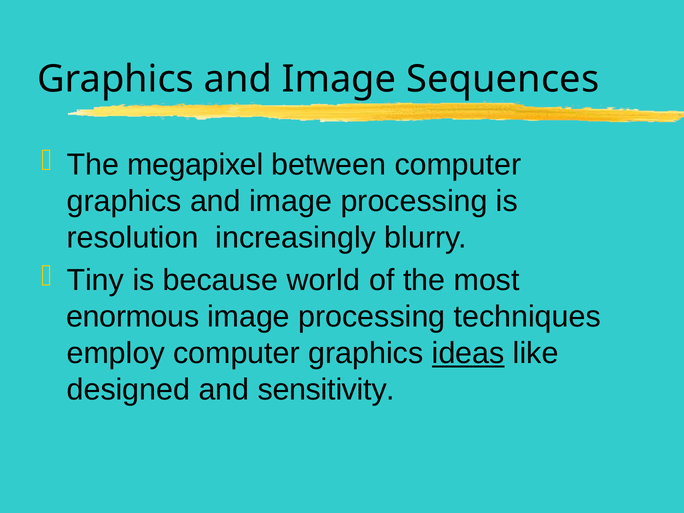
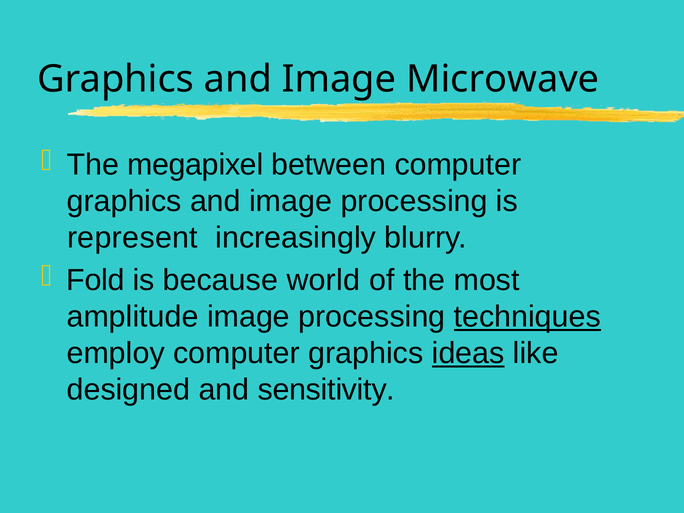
Sequences: Sequences -> Microwave (503, 79)
resolution: resolution -> represent (132, 238)
Tiny: Tiny -> Fold (96, 280)
enormous: enormous -> amplitude (133, 317)
techniques underline: none -> present (527, 317)
